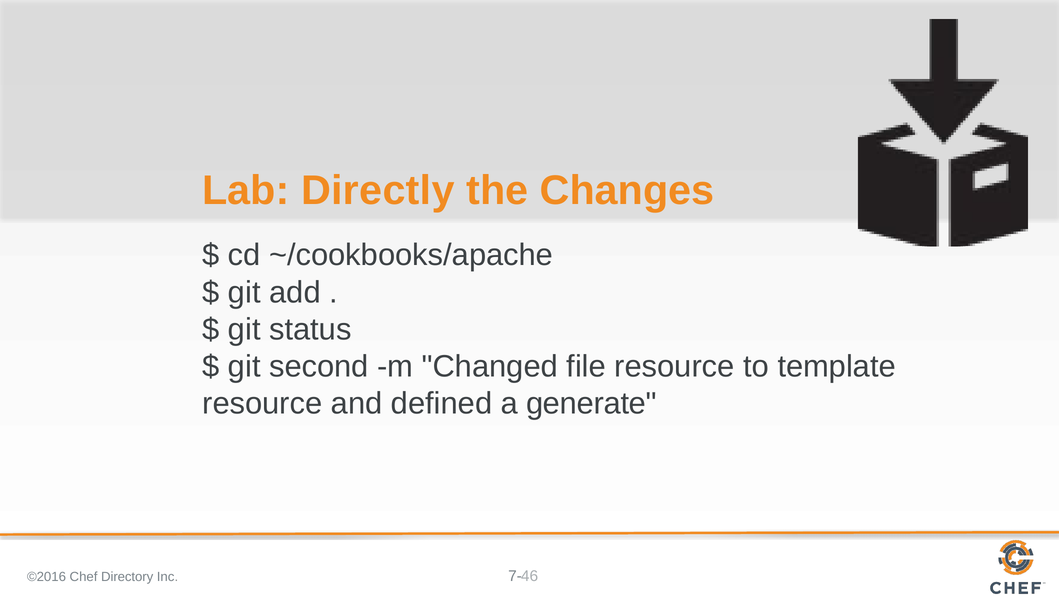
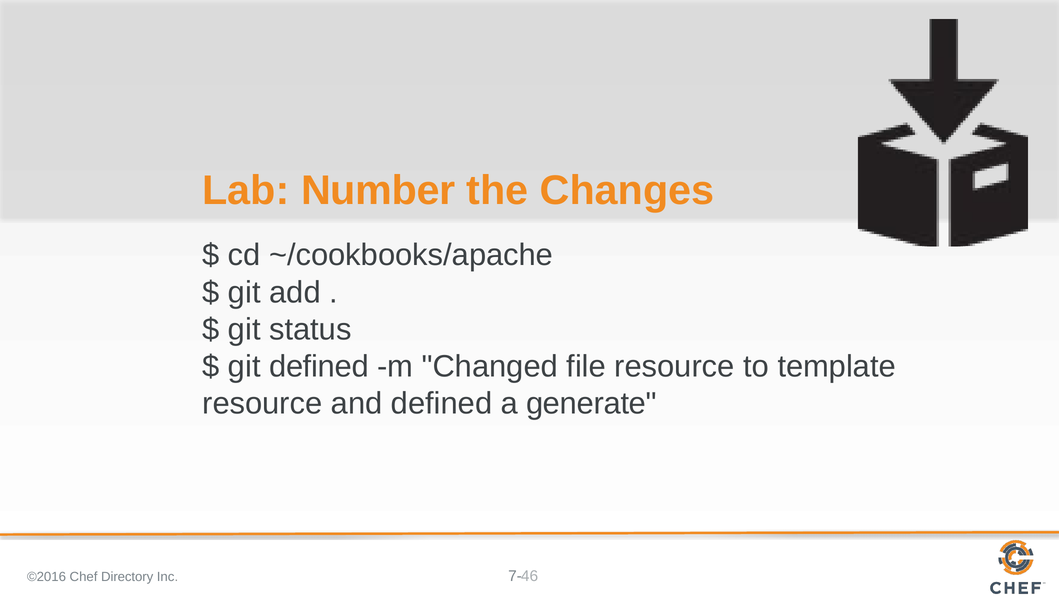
Directly: Directly -> Number (378, 191)
git second: second -> defined (319, 366)
